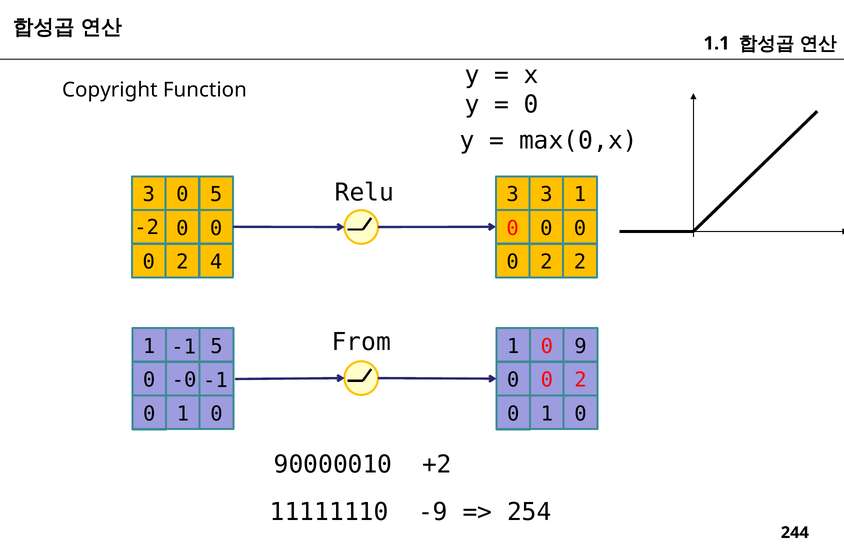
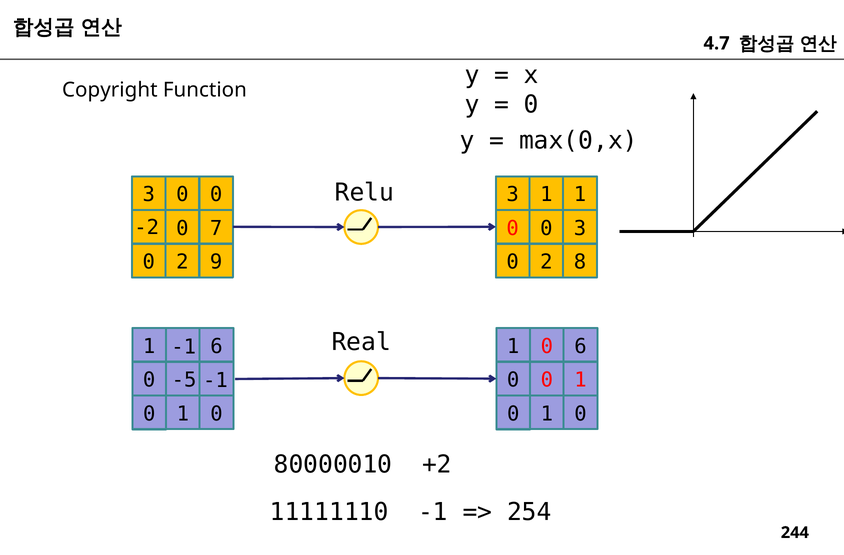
1.1: 1.1 -> 4.7 (717, 43)
3 0 5: 5 -> 0 (216, 194)
3 3: 3 -> 1 (546, 194)
0: 0 -> 7 (216, 228)
0 0 0: 0 -> 3 (580, 228)
4: 4 -> 9 (216, 262)
2 2: 2 -> 8 (580, 262)
From: From -> Real (361, 342)
1 5: 5 -> 6 (217, 346)
0 9: 9 -> 6 (581, 346)
-0: -0 -> -5 (184, 380)
2: 2 -> 1 (581, 380)
90000010: 90000010 -> 80000010 (333, 464)
11111110 -9: -9 -> -1 (433, 511)
